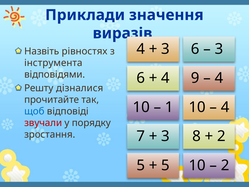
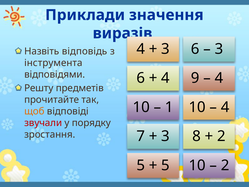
рівностях: рівностях -> відповідь (85, 51)
дізналися: дізналися -> предметів (80, 88)
щоб colour: blue -> orange (34, 111)
